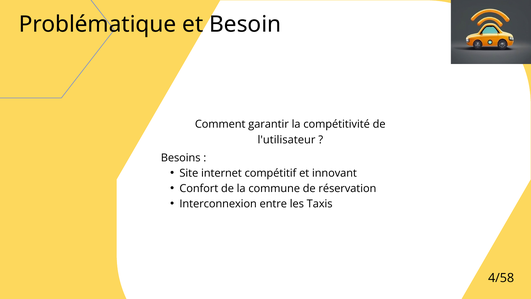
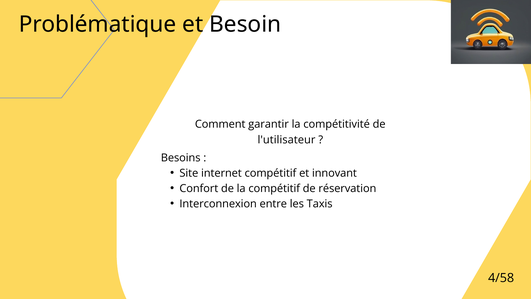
la commune: commune -> compétitif (274, 188)
